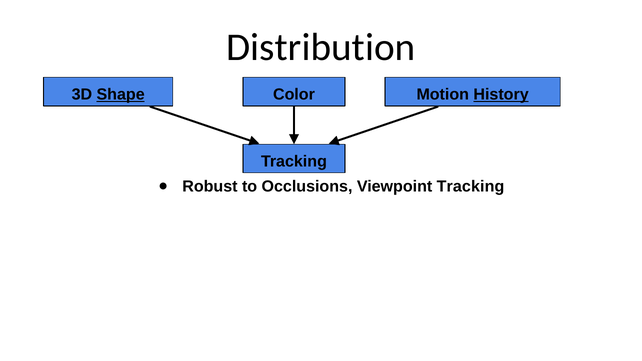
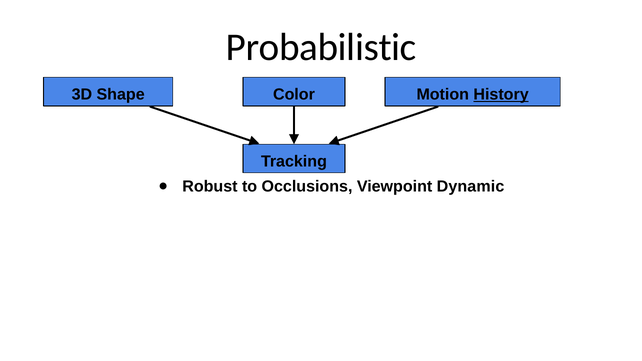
Distribution: Distribution -> Probabilistic (321, 47)
Shape underline: present -> none (121, 95)
Viewpoint Tracking: Tracking -> Dynamic (471, 186)
